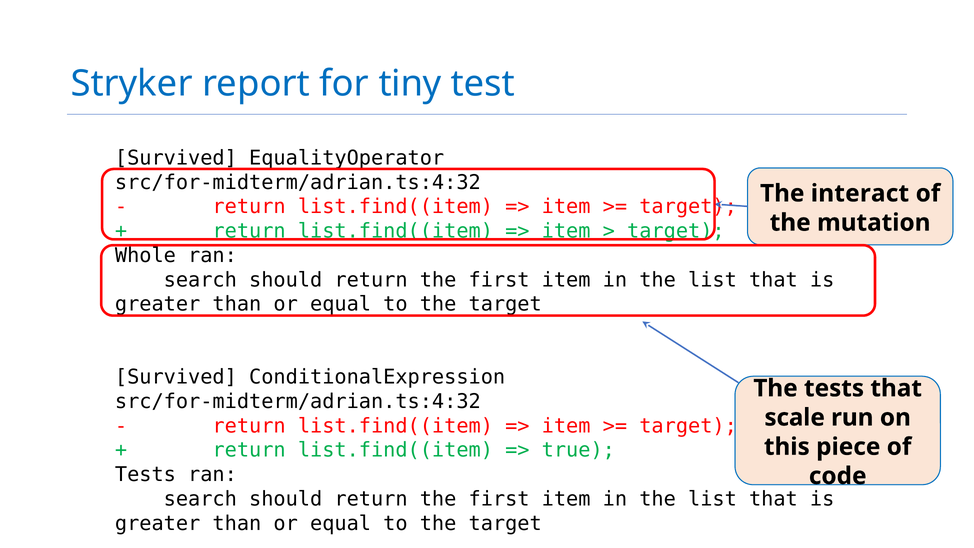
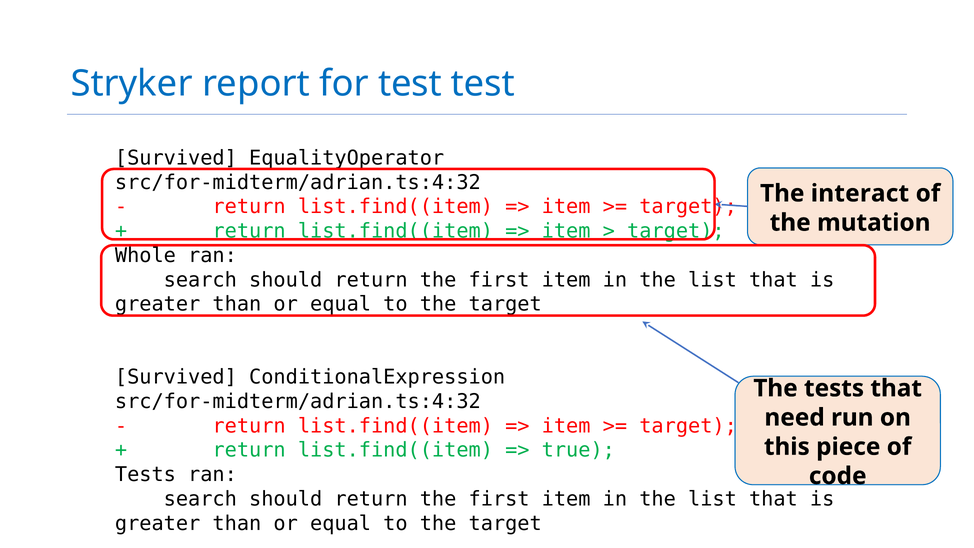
for tiny: tiny -> test (410, 84)
scale: scale -> need (795, 417)
